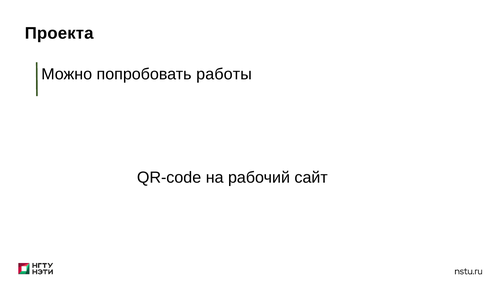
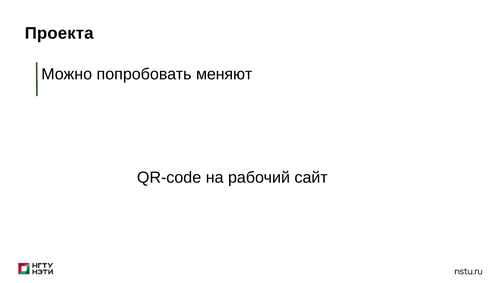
работы: работы -> меняют (224, 74)
